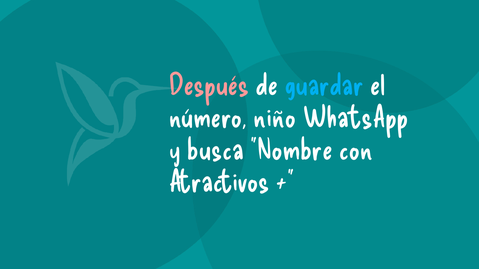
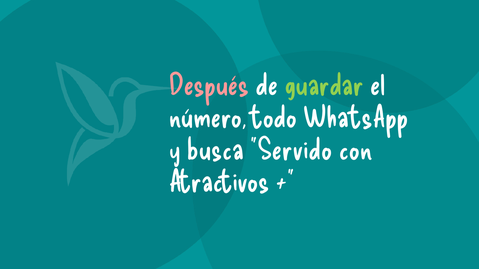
guardar colour: light blue -> light green (324, 85)
niño: niño -> todo (275, 118)
Nombre: Nombre -> Servido (291, 150)
